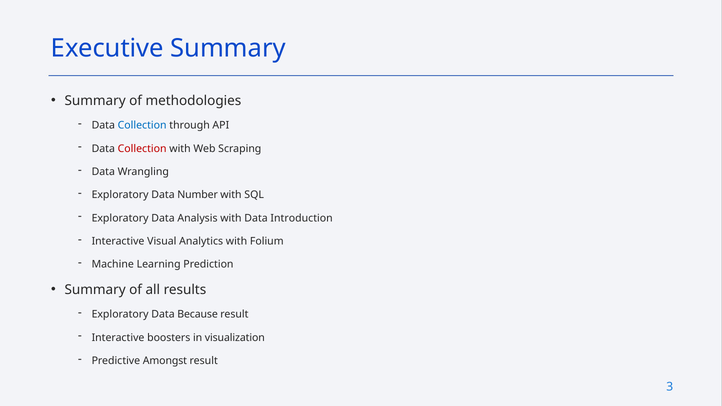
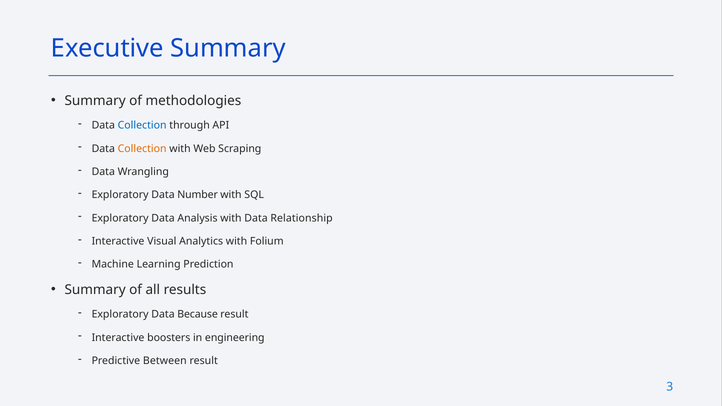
Collection colour: red -> orange (142, 149)
Introduction: Introduction -> Relationship (302, 218)
visualization: visualization -> engineering (235, 338)
Amongst: Amongst -> Between (165, 361)
